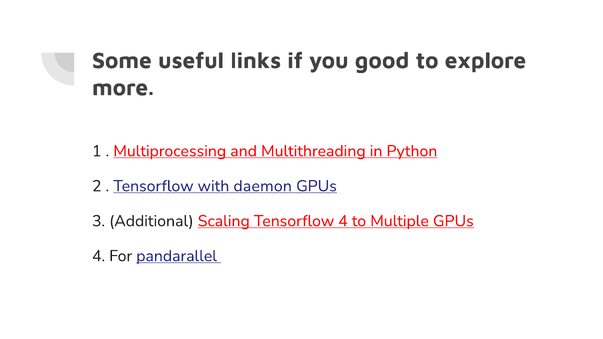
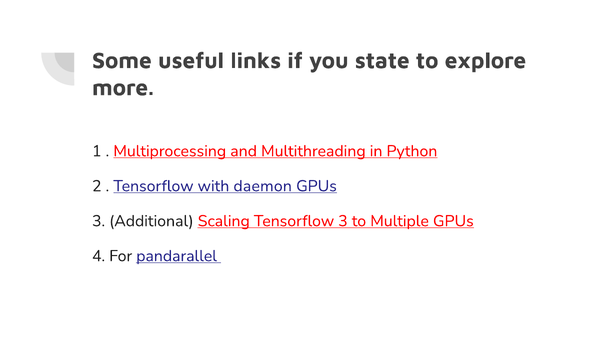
good: good -> state (382, 61)
Tensorflow 4: 4 -> 3 (343, 221)
